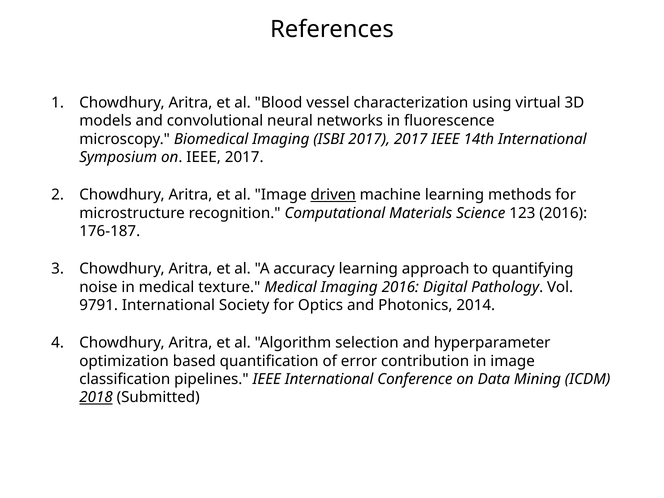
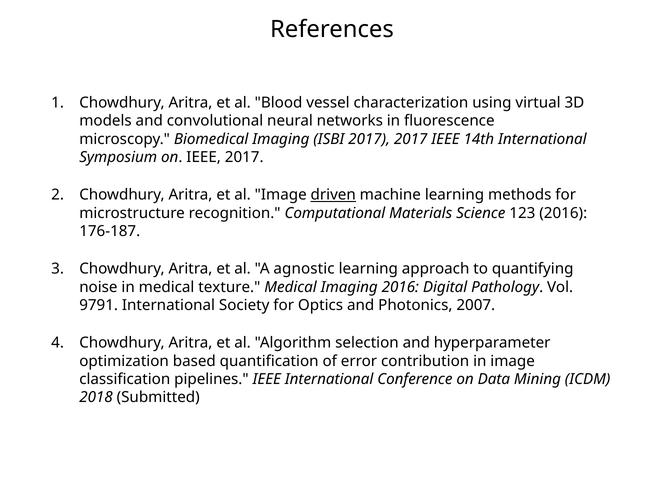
accuracy: accuracy -> agnostic (304, 269)
2014: 2014 -> 2007 (476, 305)
2018 underline: present -> none (96, 397)
